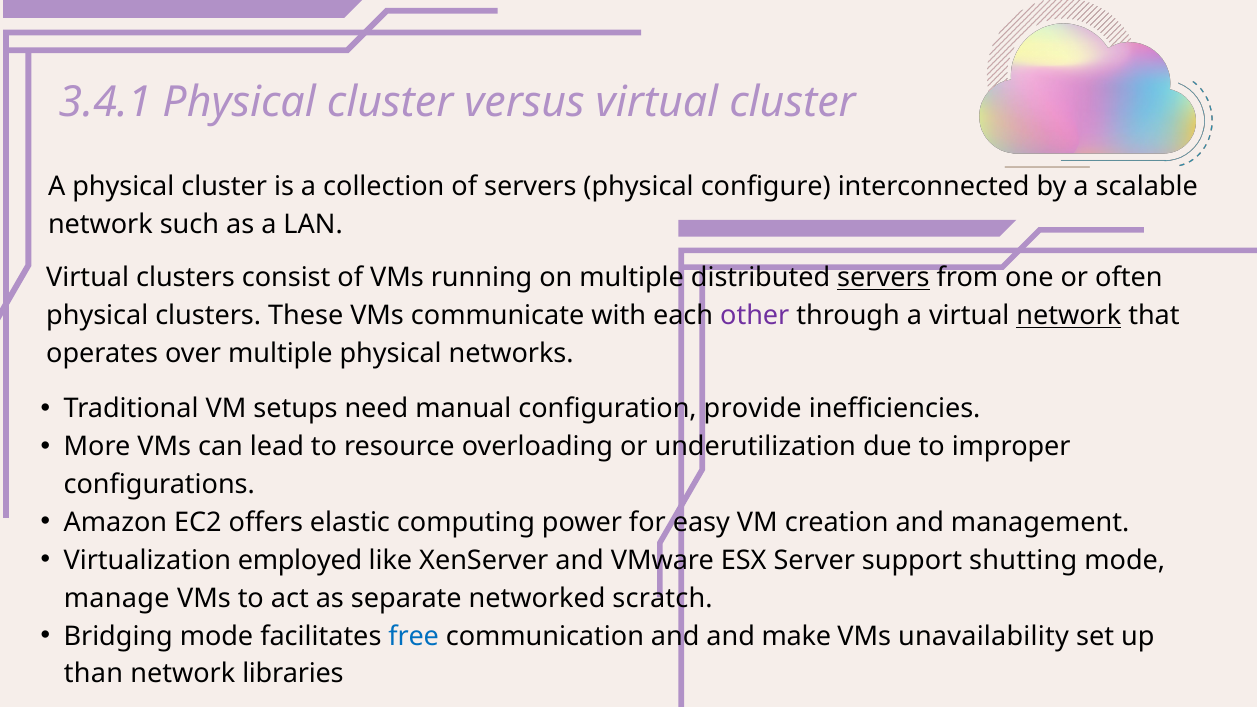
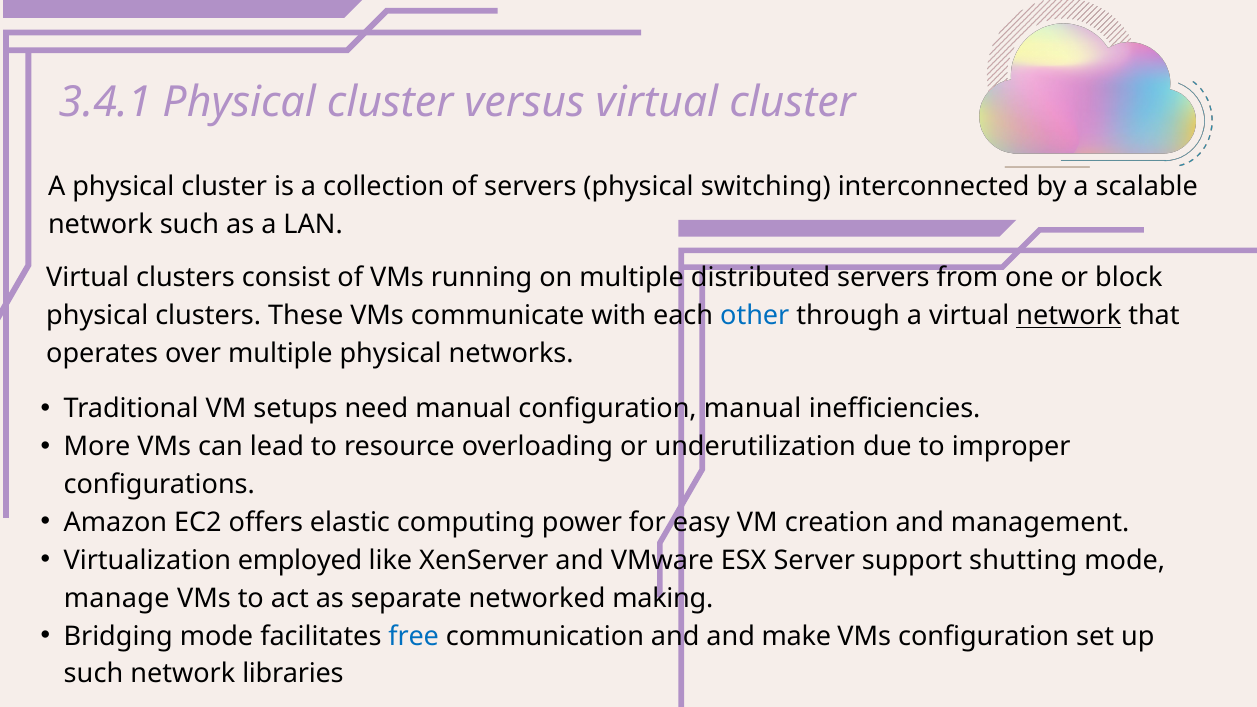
configure: configure -> switching (766, 187)
servers underline: present -> none (883, 278)
often: often -> block (1129, 278)
other colour: purple -> blue (755, 316)
provide: provide -> manual (753, 409)
scratch: scratch -> making (663, 598)
VMs unavailability: unavailability -> configuration (984, 636)
than: than -> such (93, 674)
